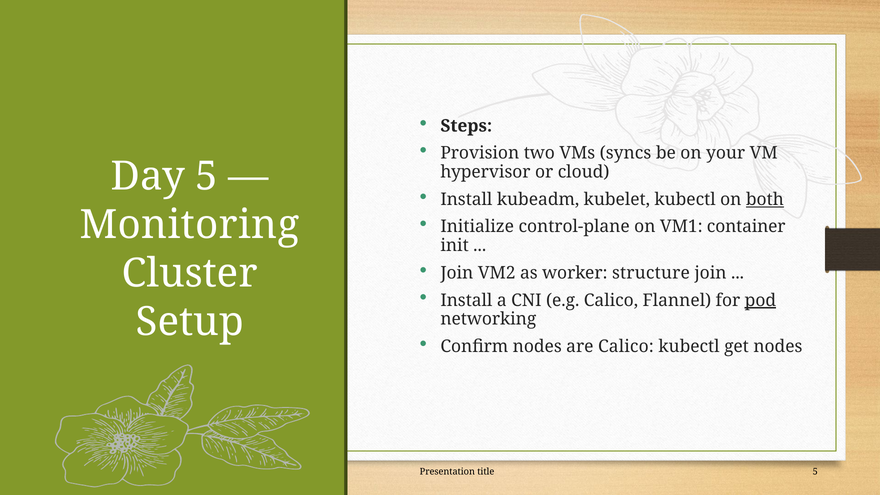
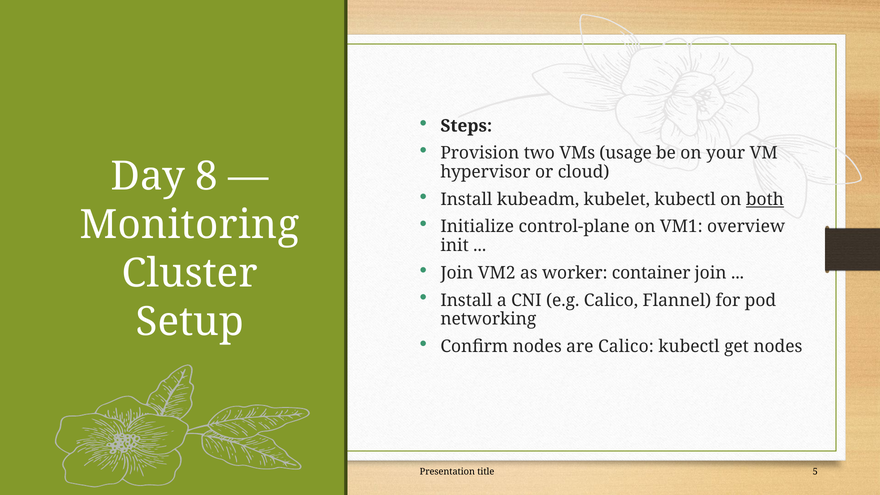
syncs: syncs -> usage (626, 153)
Day 5: 5 -> 8 (206, 177)
container: container -> overview (746, 227)
structure: structure -> container (651, 273)
pod underline: present -> none (760, 300)
